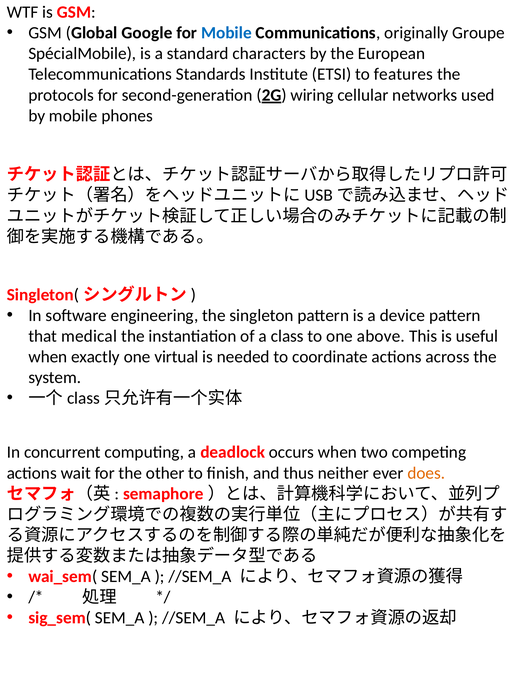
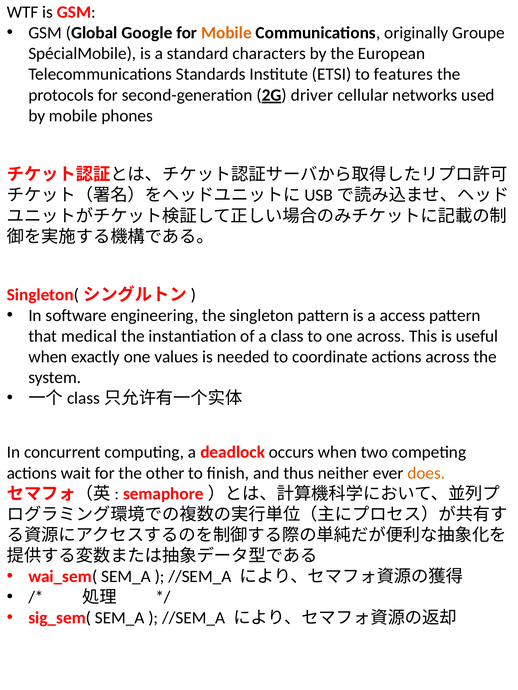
Mobile colour: blue -> orange (226, 33)
wiring: wiring -> driver (312, 95)
device: device -> access (402, 316)
one above: above -> across (381, 336)
virtual: virtual -> values (176, 357)
